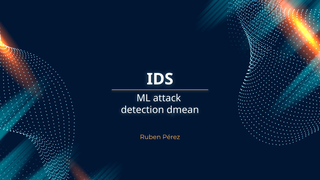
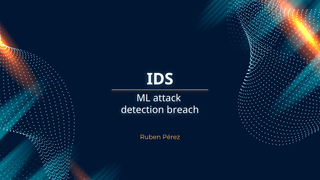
dmean: dmean -> breach (183, 110)
